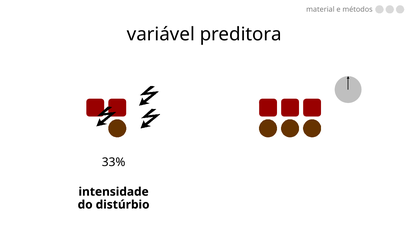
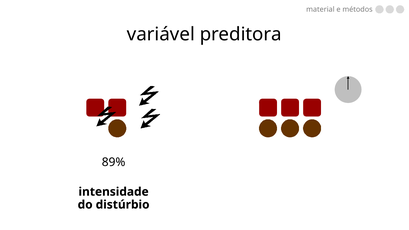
33%: 33% -> 89% (114, 162)
